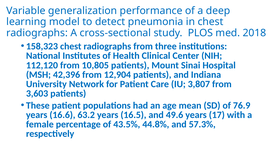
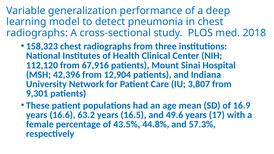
10,805: 10,805 -> 67,916 (95, 65)
3,603: 3,603 -> 9,301 (37, 94)
76.9: 76.9 -> 16.9 (242, 106)
